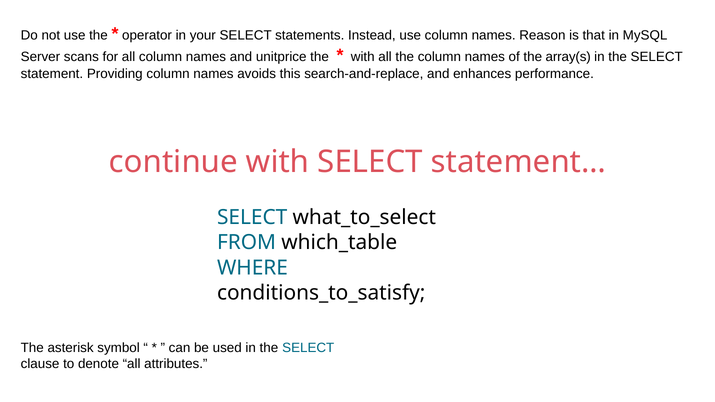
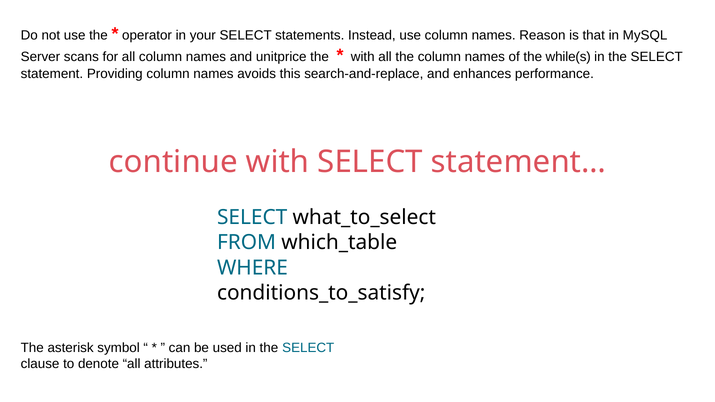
array(s: array(s -> while(s (568, 57)
